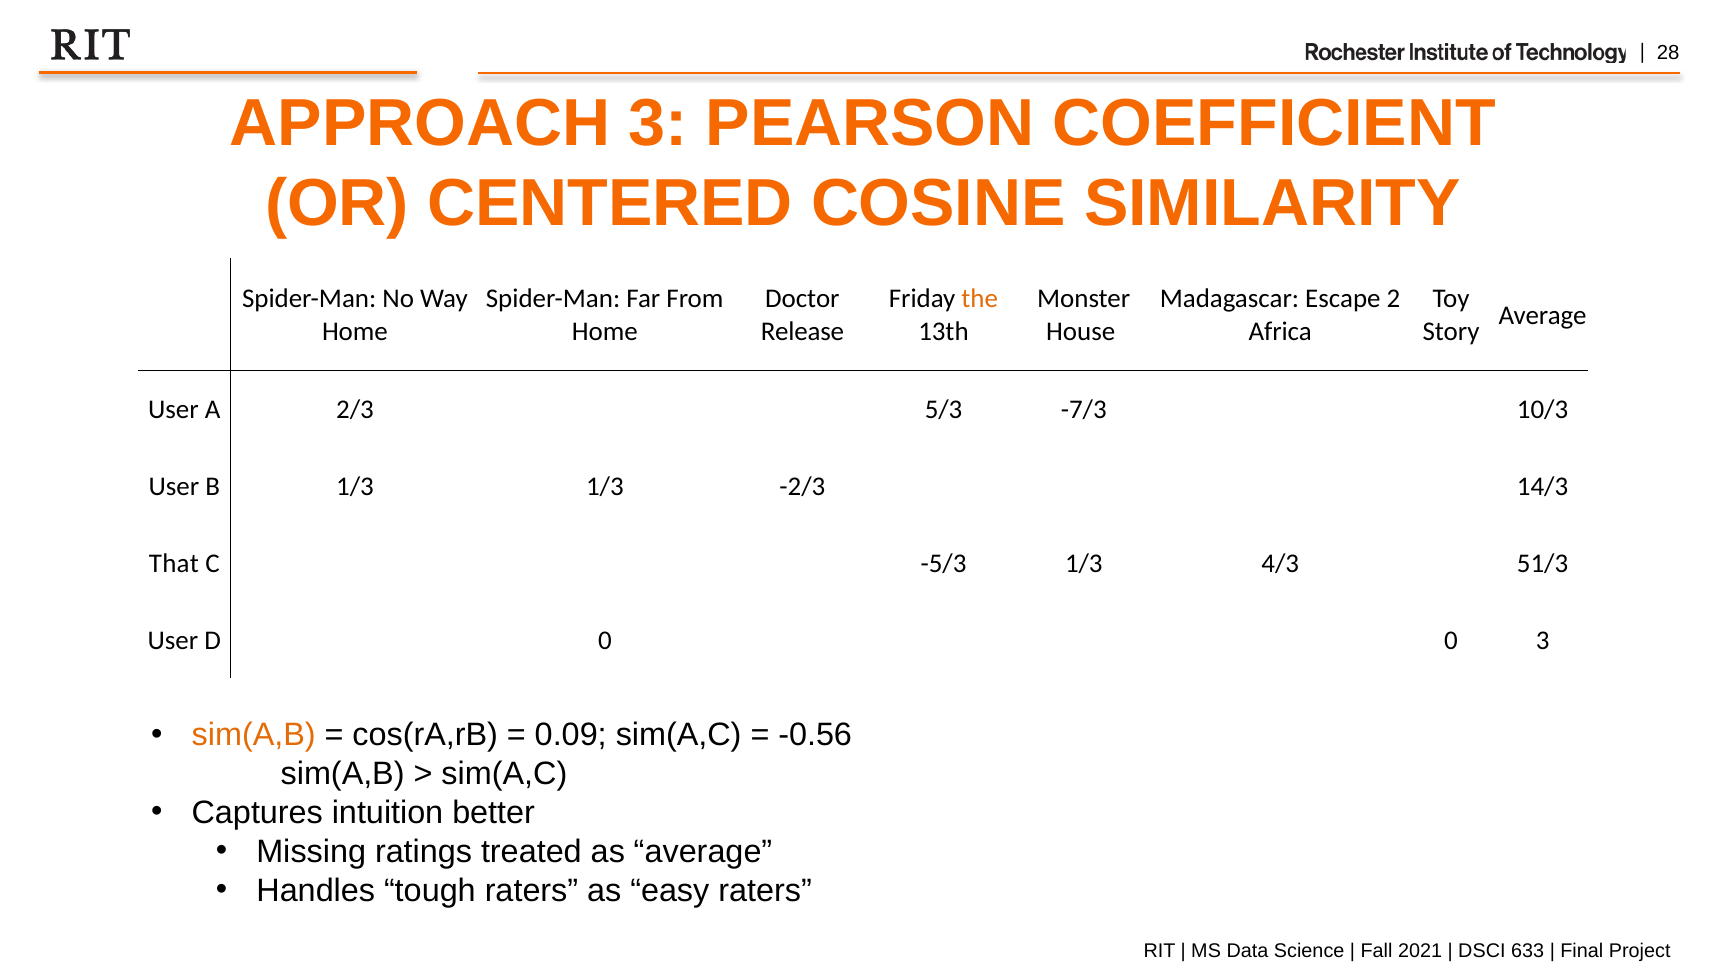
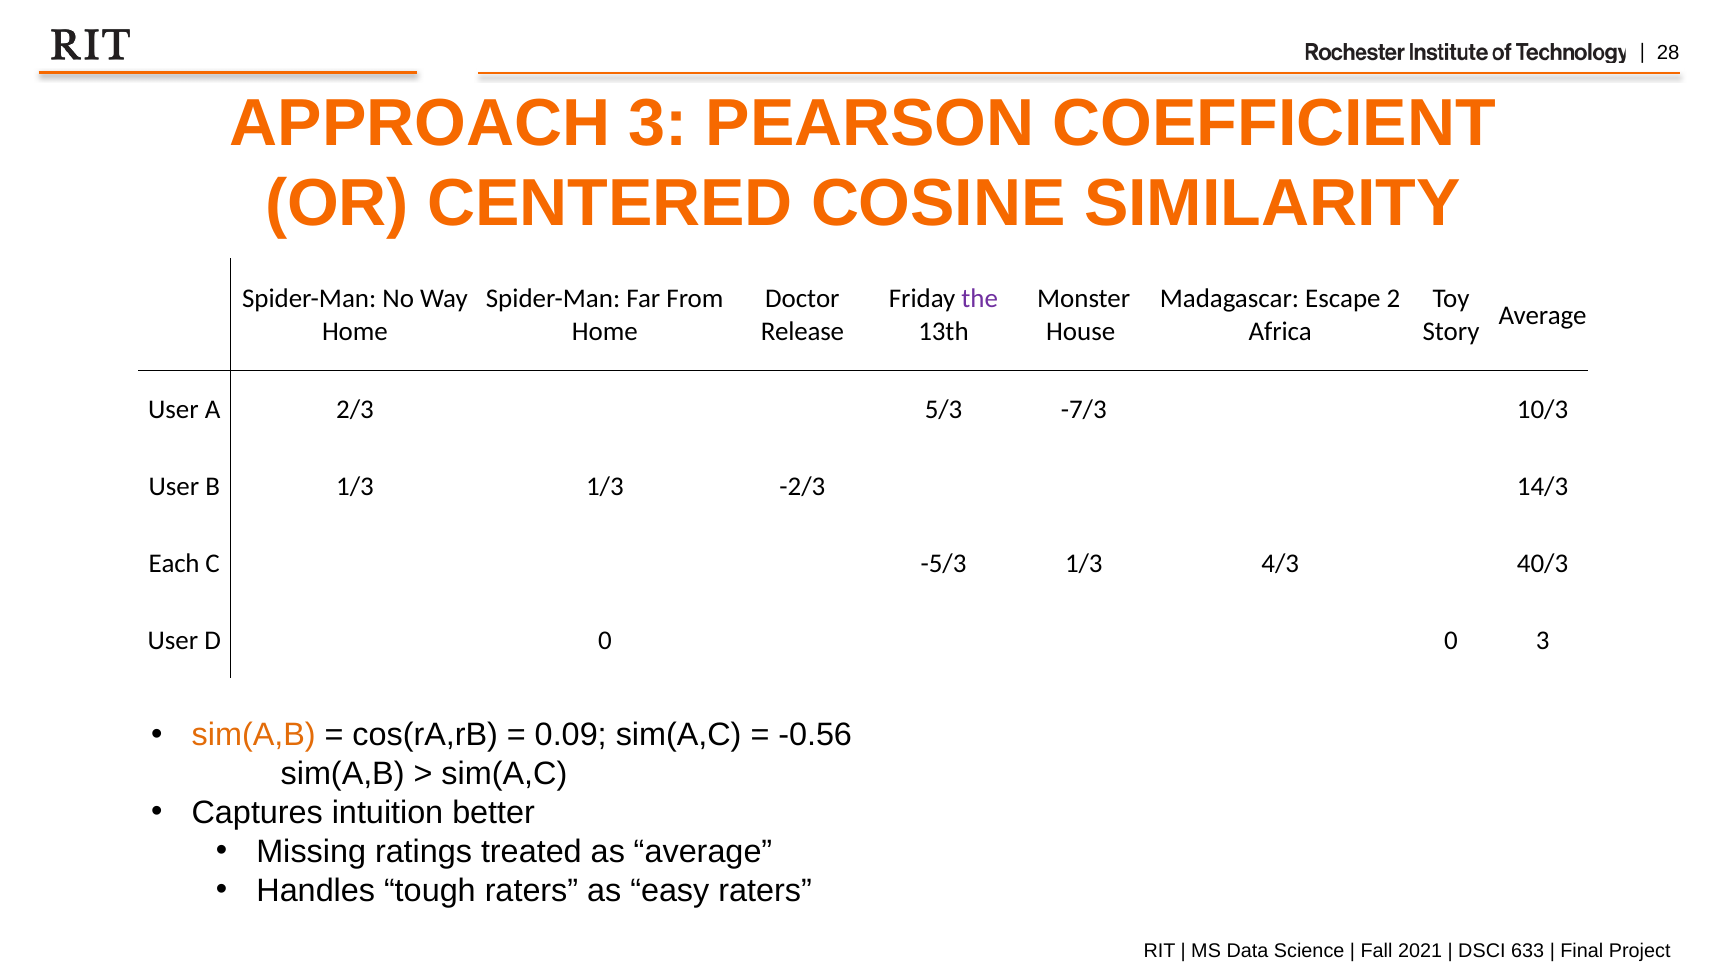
the colour: orange -> purple (980, 299)
That: That -> Each (174, 564)
51/3: 51/3 -> 40/3 (1543, 564)
